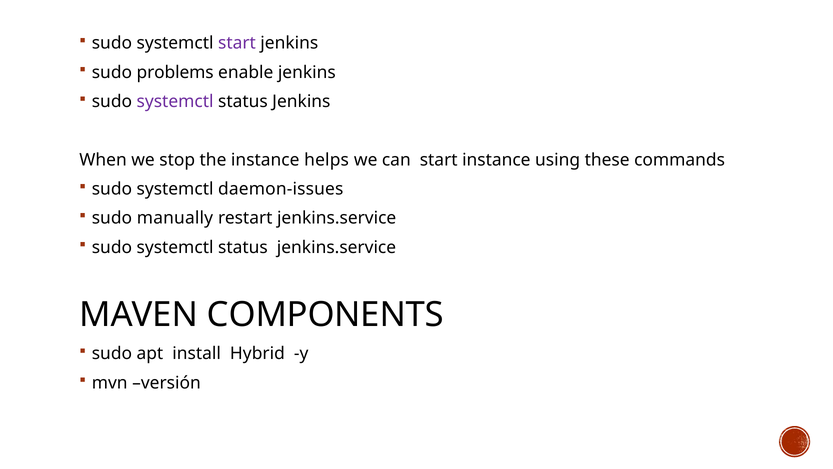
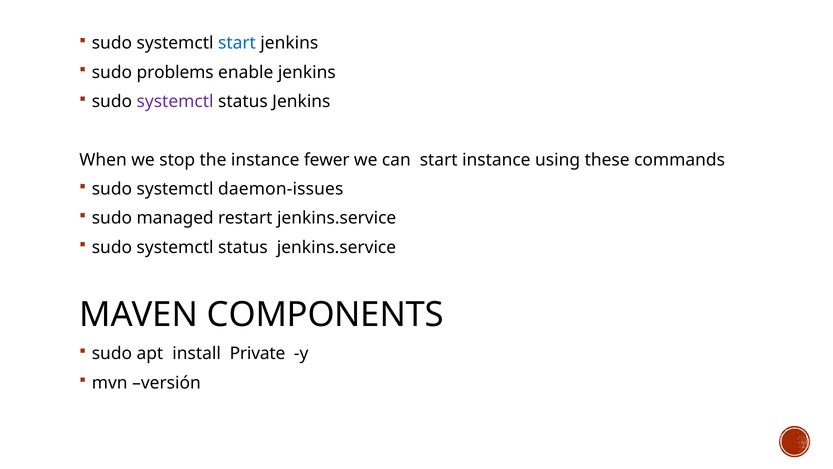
start colour: purple -> blue (237, 43)
helps: helps -> fewer (327, 160)
manually: manually -> managed (175, 218)
Hybrid: Hybrid -> Private (258, 353)
